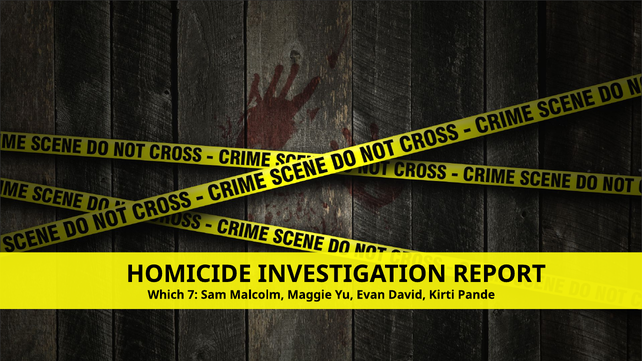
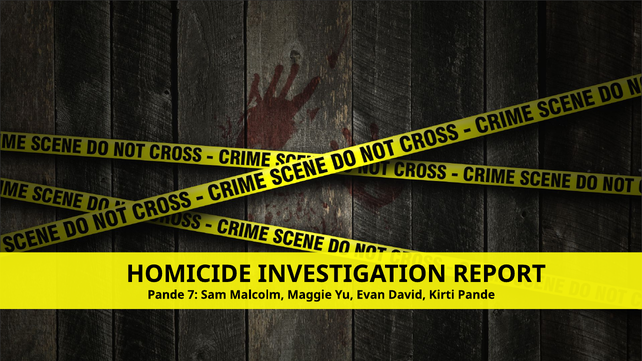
Which: Which -> Pande (166, 295)
